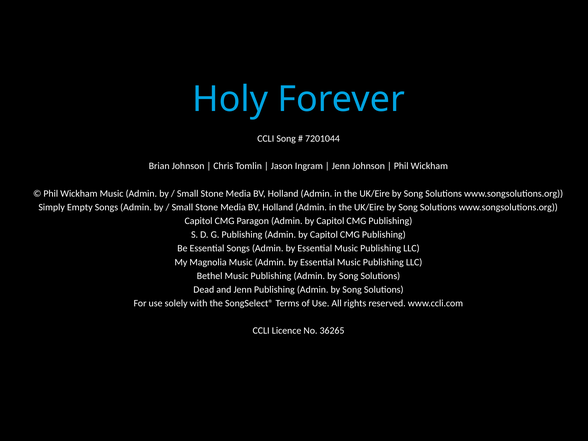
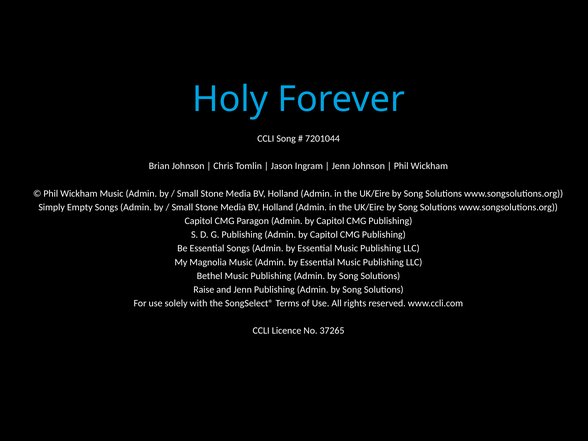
Dead: Dead -> Raise (204, 290)
36265: 36265 -> 37265 (332, 331)
